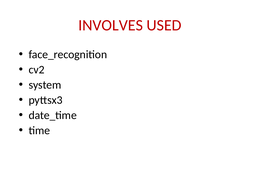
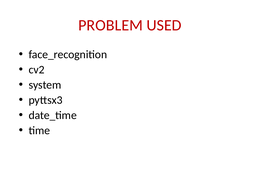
INVOLVES: INVOLVES -> PROBLEM (111, 25)
